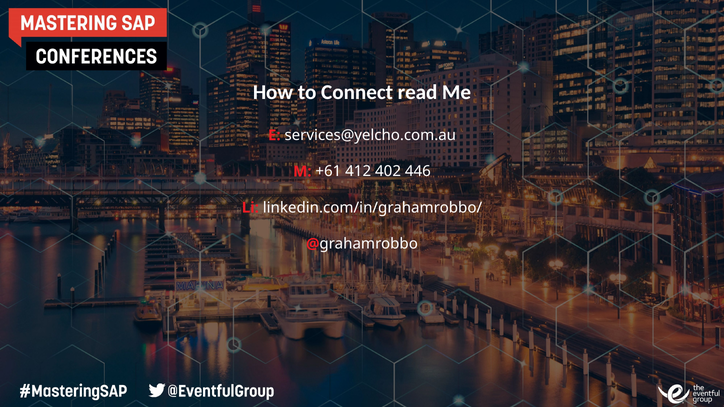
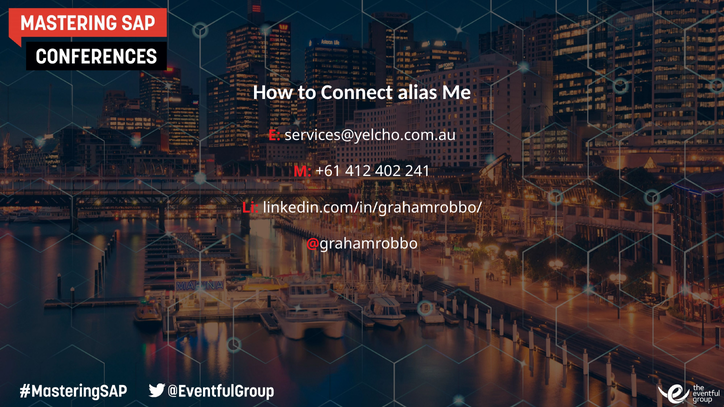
read: read -> alias (418, 92)
446: 446 -> 241 (418, 172)
